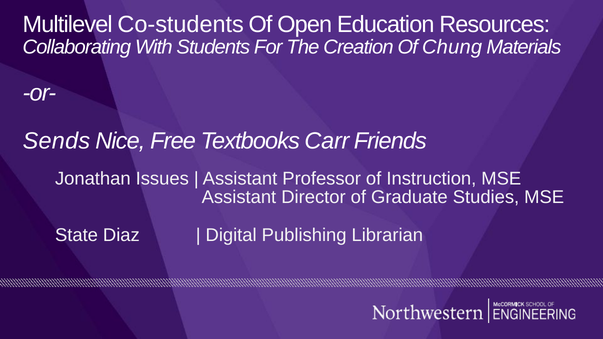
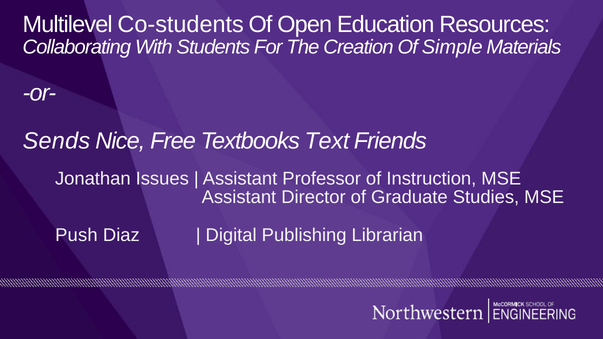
Chung: Chung -> Simple (452, 47)
Carr: Carr -> Text (327, 141)
State: State -> Push (76, 235)
